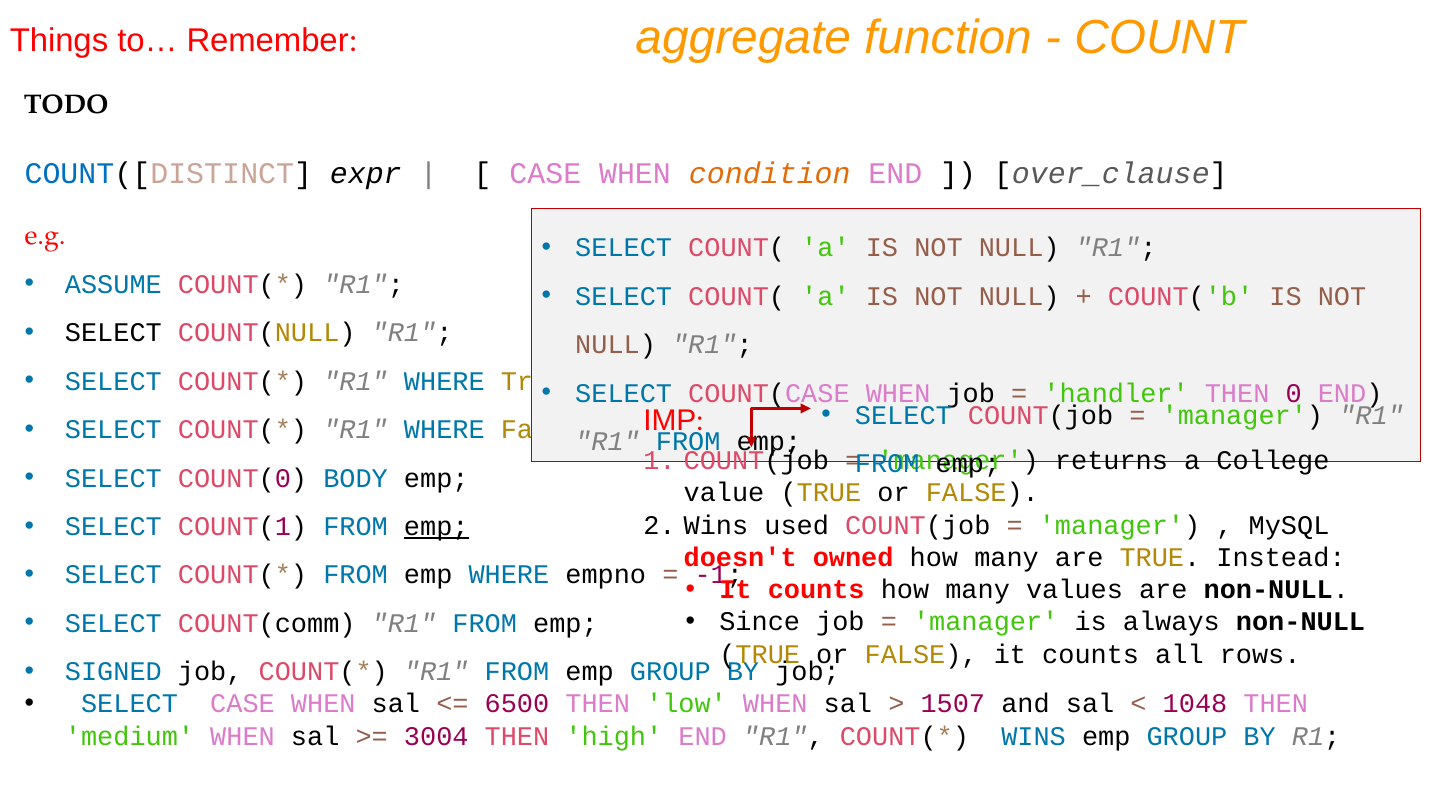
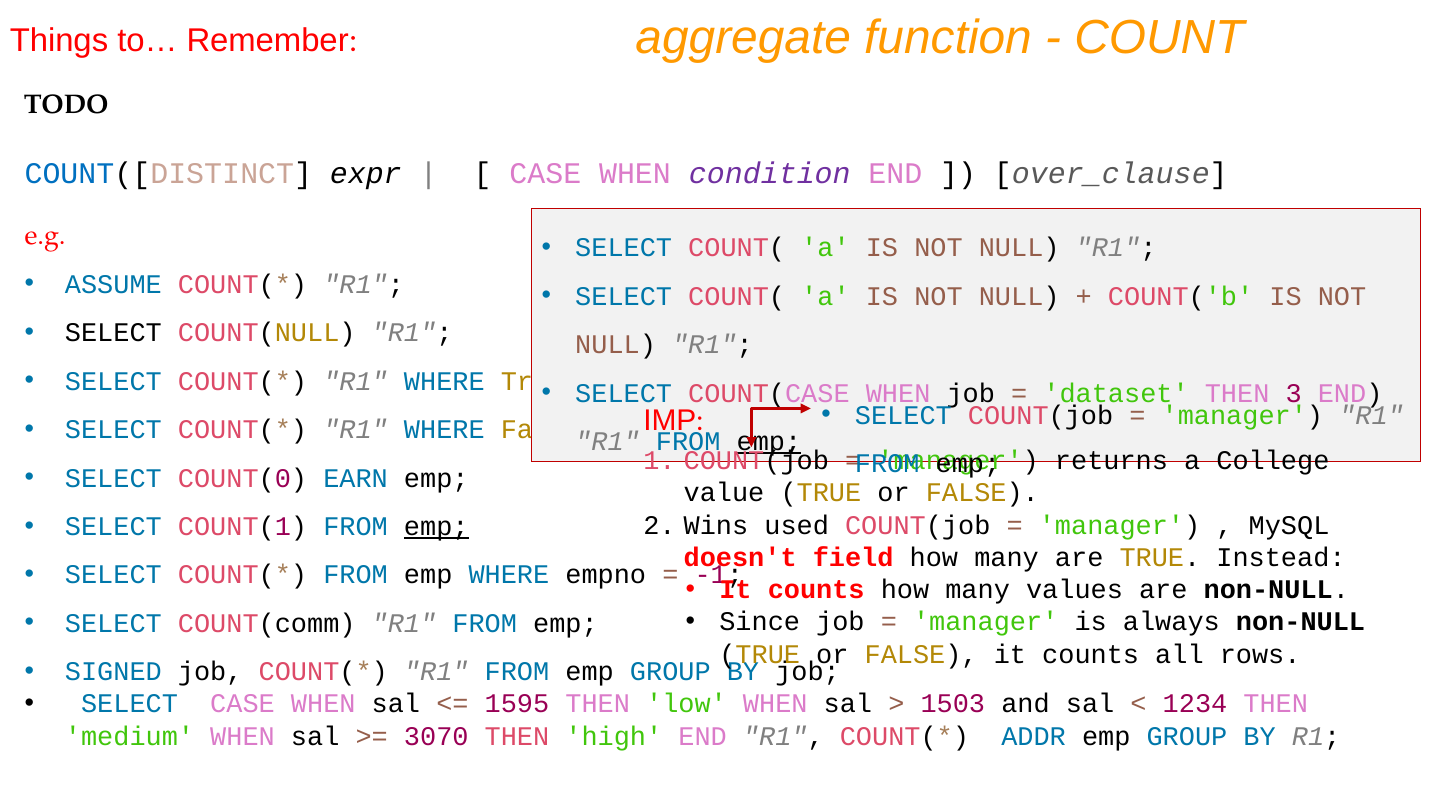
condition colour: orange -> purple (770, 174)
handler: handler -> dataset (1116, 393)
0: 0 -> 3 (1294, 393)
emp underline: none -> present (769, 442)
BODY: BODY -> EARN (356, 478)
owned: owned -> field (853, 558)
6500: 6500 -> 1595 (517, 704)
1507: 1507 -> 1503 (953, 704)
1048: 1048 -> 1234 (1195, 704)
3004: 3004 -> 3070 (436, 737)
WINS: WINS -> ADDR (1034, 737)
